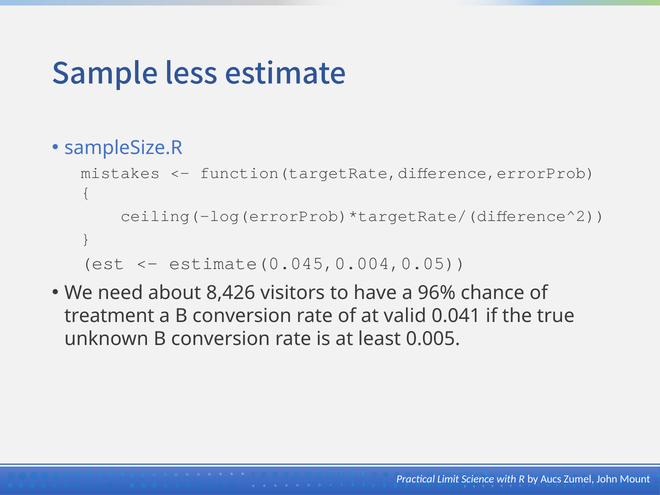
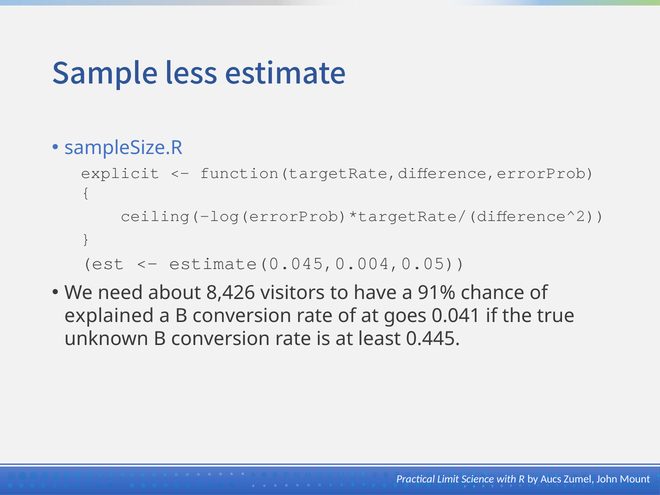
mistakes: mistakes -> explicit (120, 173)
96%: 96% -> 91% (437, 293)
treatment: treatment -> explained (109, 316)
valid: valid -> goes (405, 316)
0.005: 0.005 -> 0.445 (433, 339)
